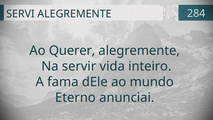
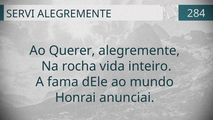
servir: servir -> rocha (79, 66)
Eterno: Eterno -> Honrai (76, 97)
